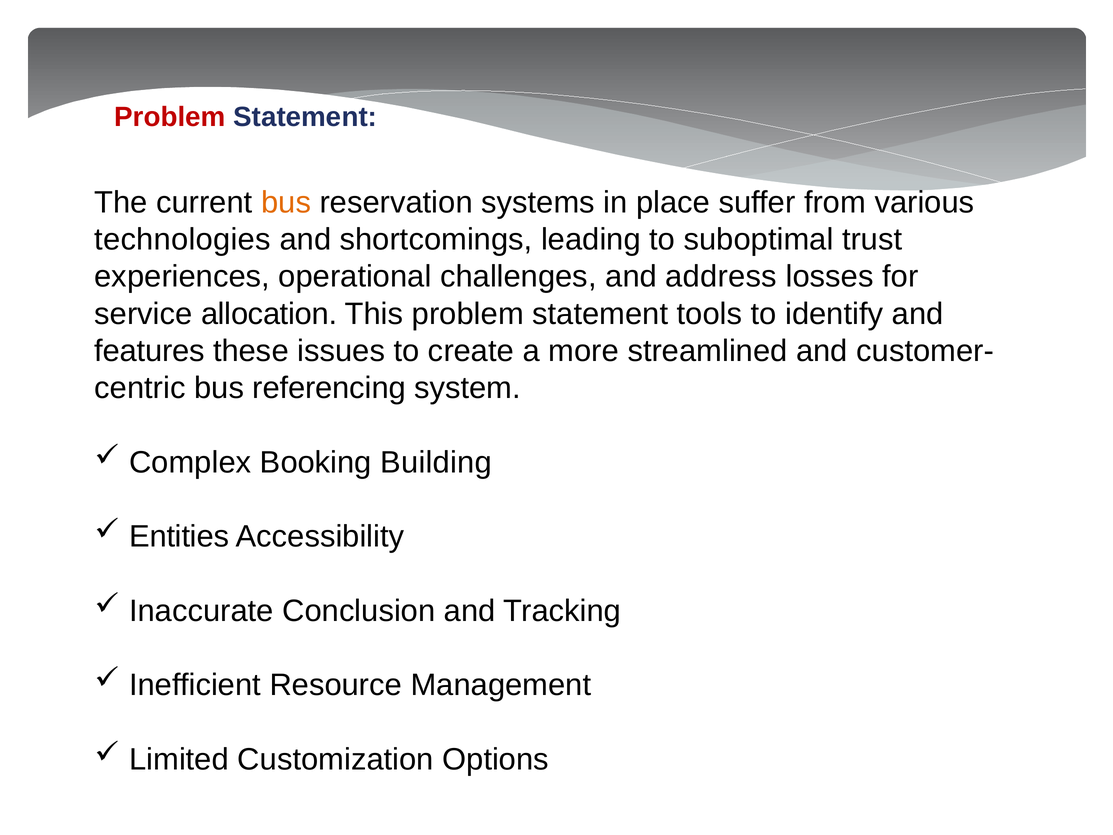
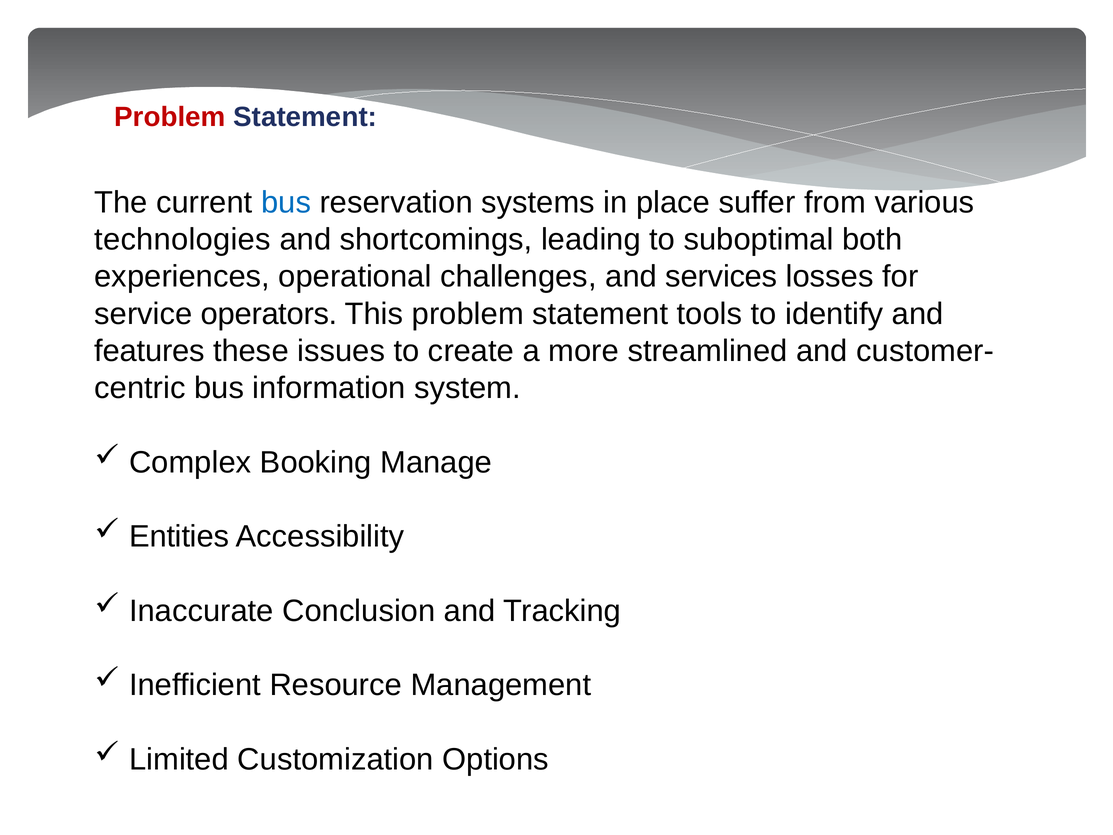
bus colour: orange -> blue (286, 202)
trust: trust -> both (872, 240)
address: address -> services (721, 277)
allocation: allocation -> operators (269, 314)
referencing: referencing -> information (329, 388)
Building: Building -> Manage (436, 462)
